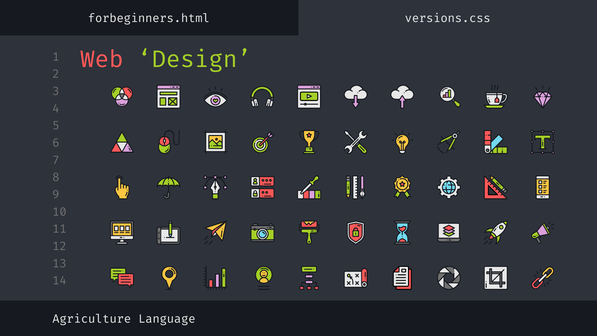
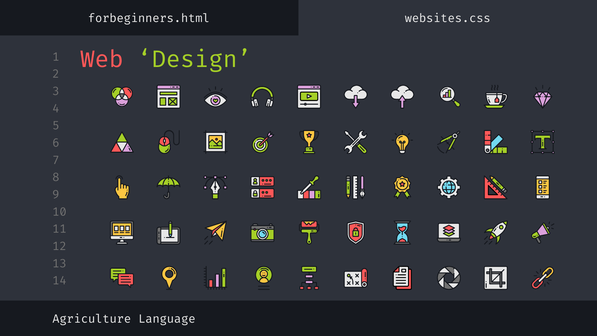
versions.css: versions.css -> websites.css (448, 18)
